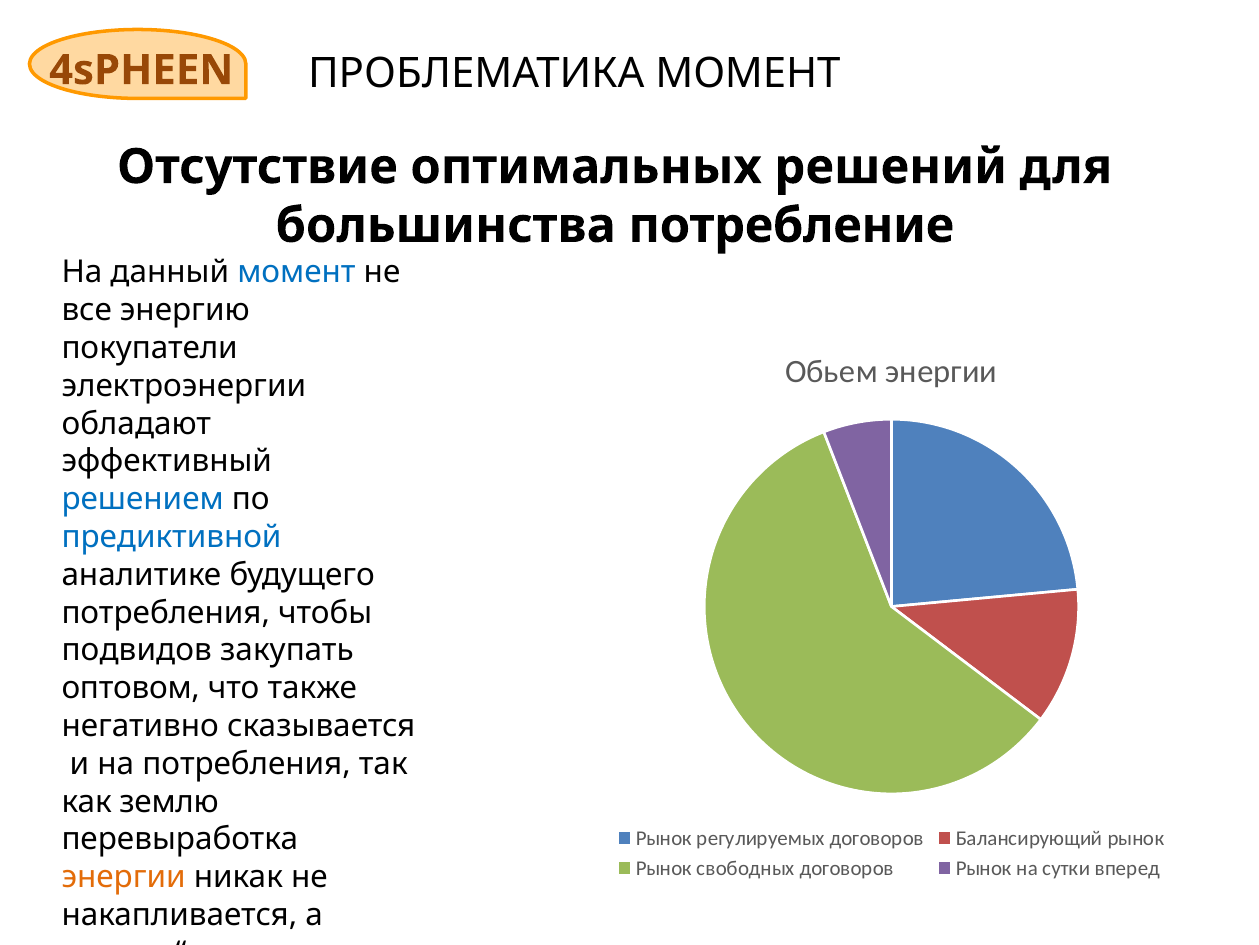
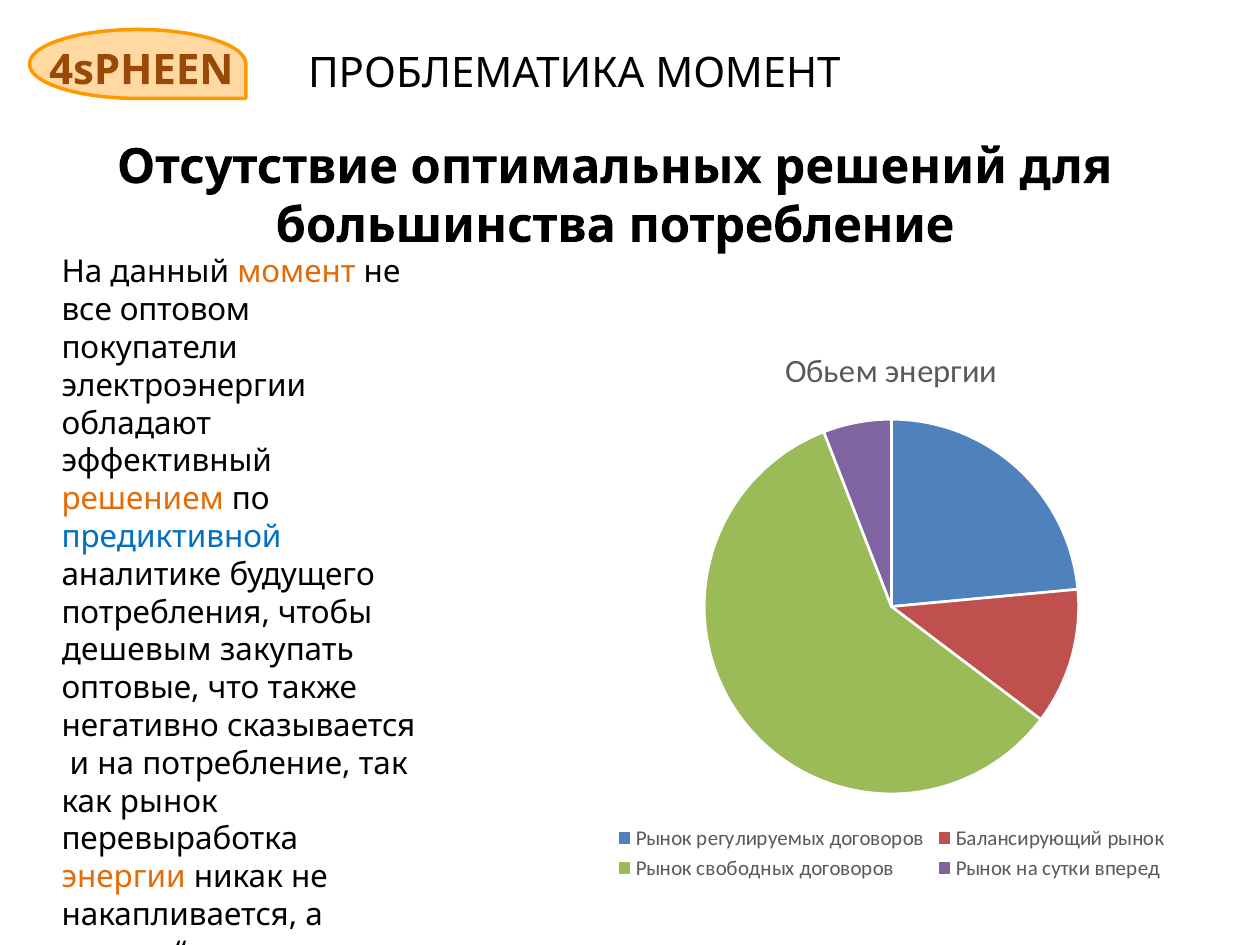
момент colour: blue -> orange (296, 272)
энергию: энергию -> оптовом (185, 310)
решением colour: blue -> orange (143, 499)
подвидов: подвидов -> дешевым (137, 650)
оптовом: оптовом -> оптовые (131, 688)
на потребления: потребления -> потребление (247, 763)
как землю: землю -> рынок (169, 801)
